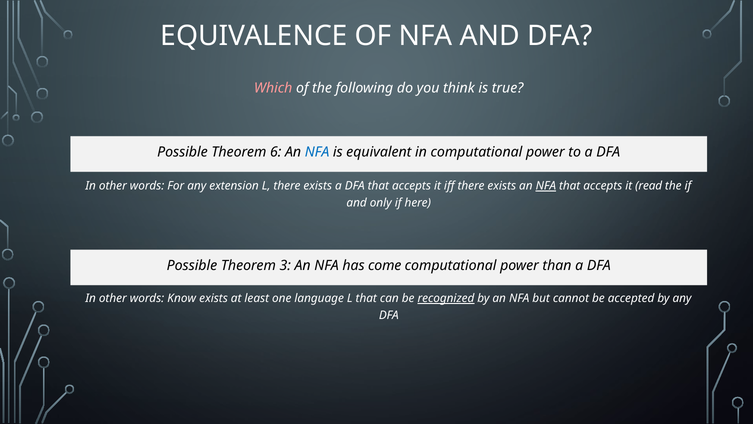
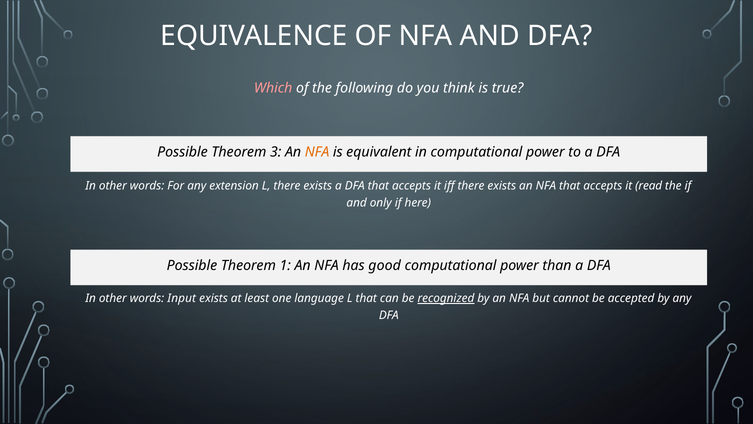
6: 6 -> 3 (276, 152)
NFA colour: blue -> orange (317, 152)
NFA underline: present -> none (546, 186)
3: 3 -> 1 (285, 265)
come: come -> good (385, 265)
Know: Know -> Input (182, 298)
